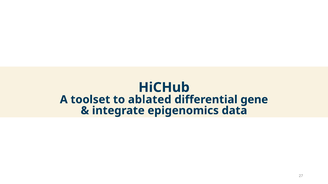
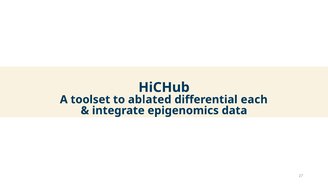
gene: gene -> each (254, 100)
